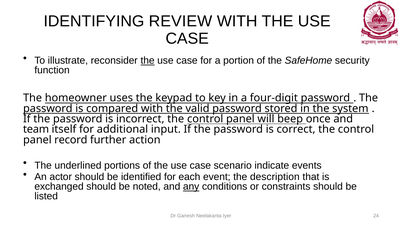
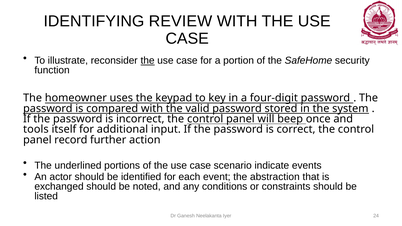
team: team -> tools (36, 129)
description: description -> abstraction (275, 177)
any underline: present -> none (191, 187)
